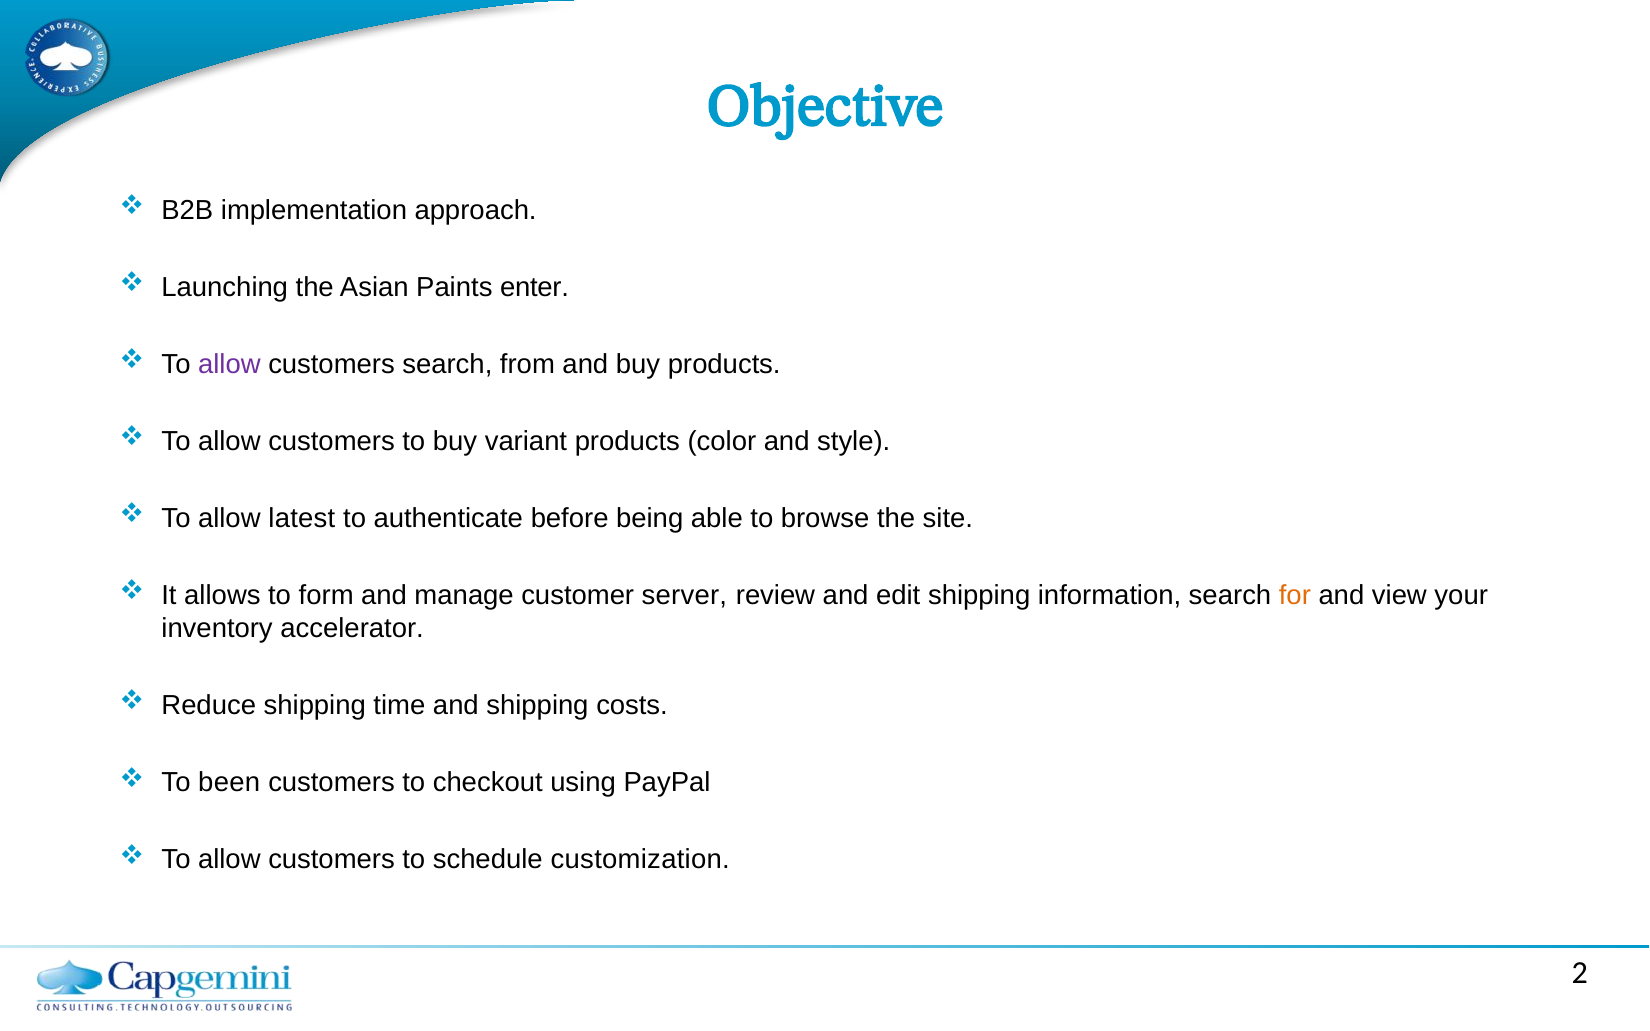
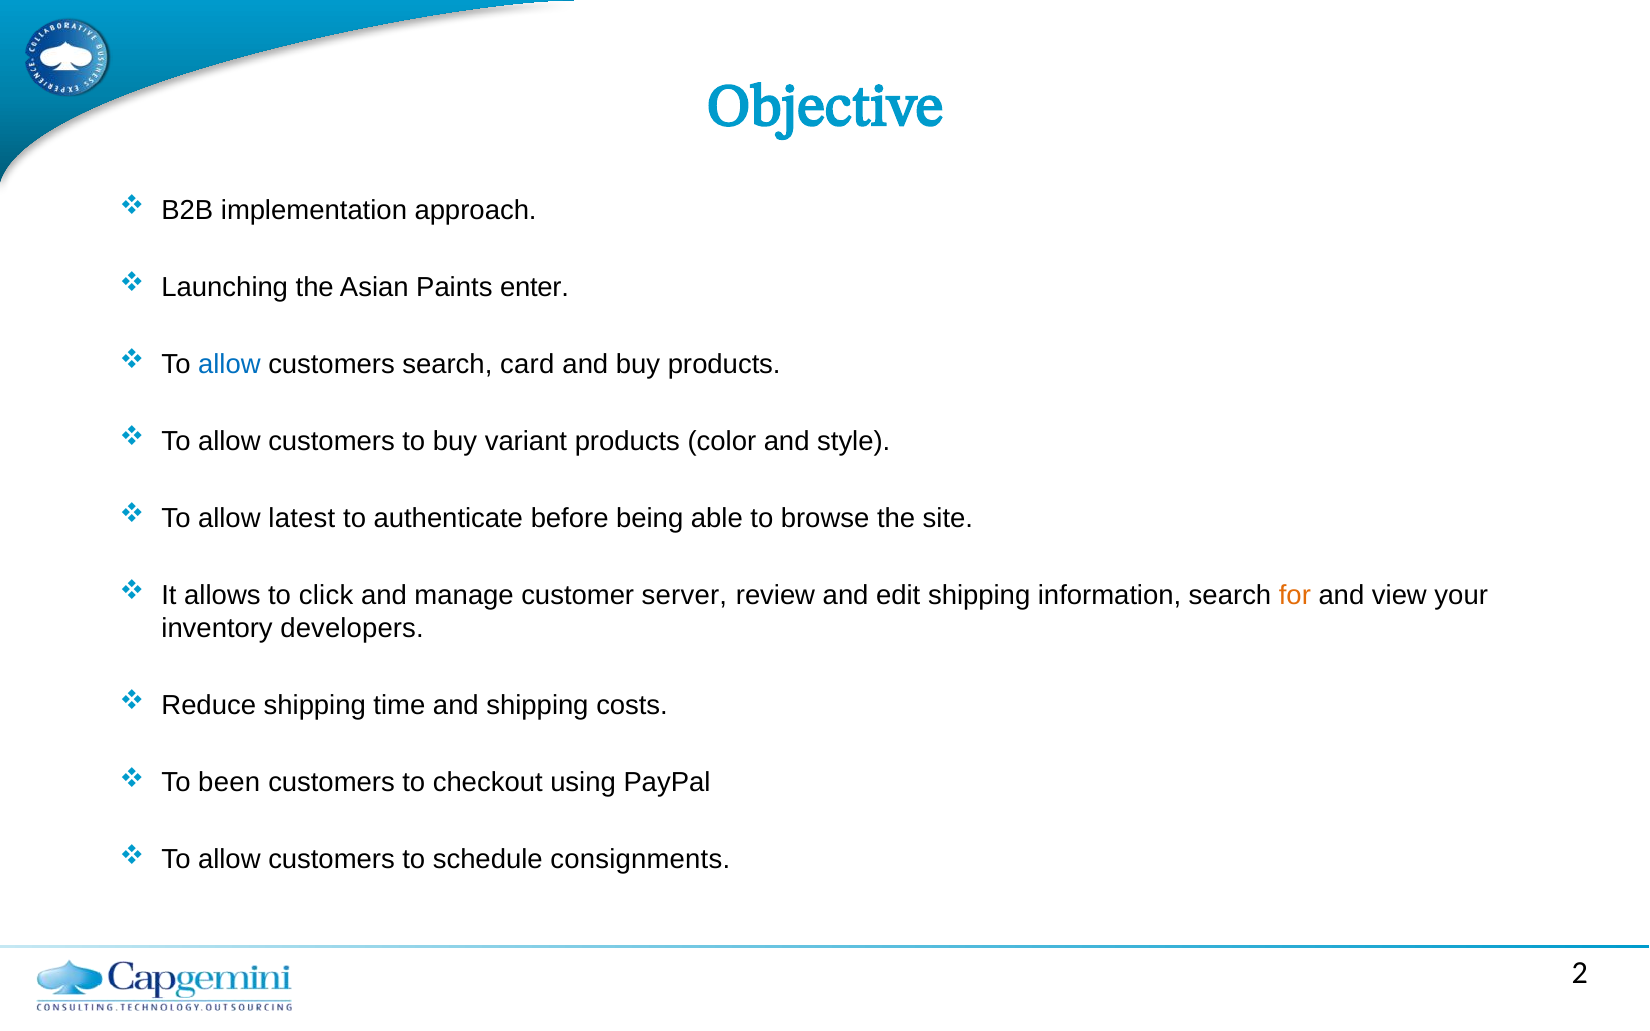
allow colour: purple -> blue (229, 364)
from: from -> card (527, 364)
form: form -> click (326, 595)
accelerator: accelerator -> developers (352, 628)
customization: customization -> consignments (640, 860)
